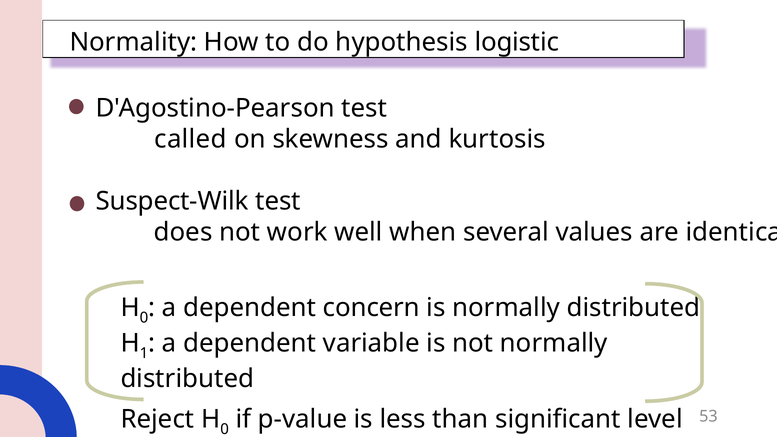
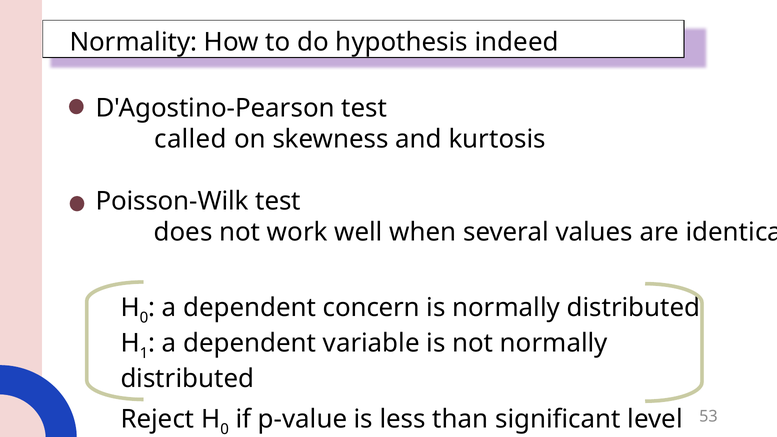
logistic: logistic -> indeed (517, 42)
Suspect-Wilk: Suspect-Wilk -> Poisson-Wilk (172, 201)
